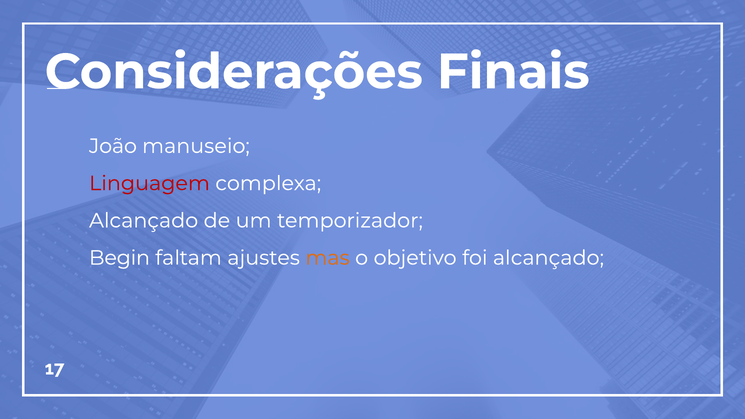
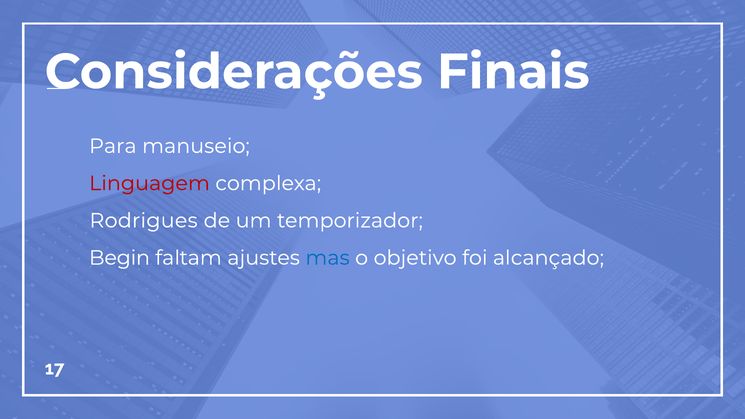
João: João -> Para (113, 146)
Alcançado: Alcançado -> Rodrigues (144, 221)
mas colour: orange -> blue (328, 258)
